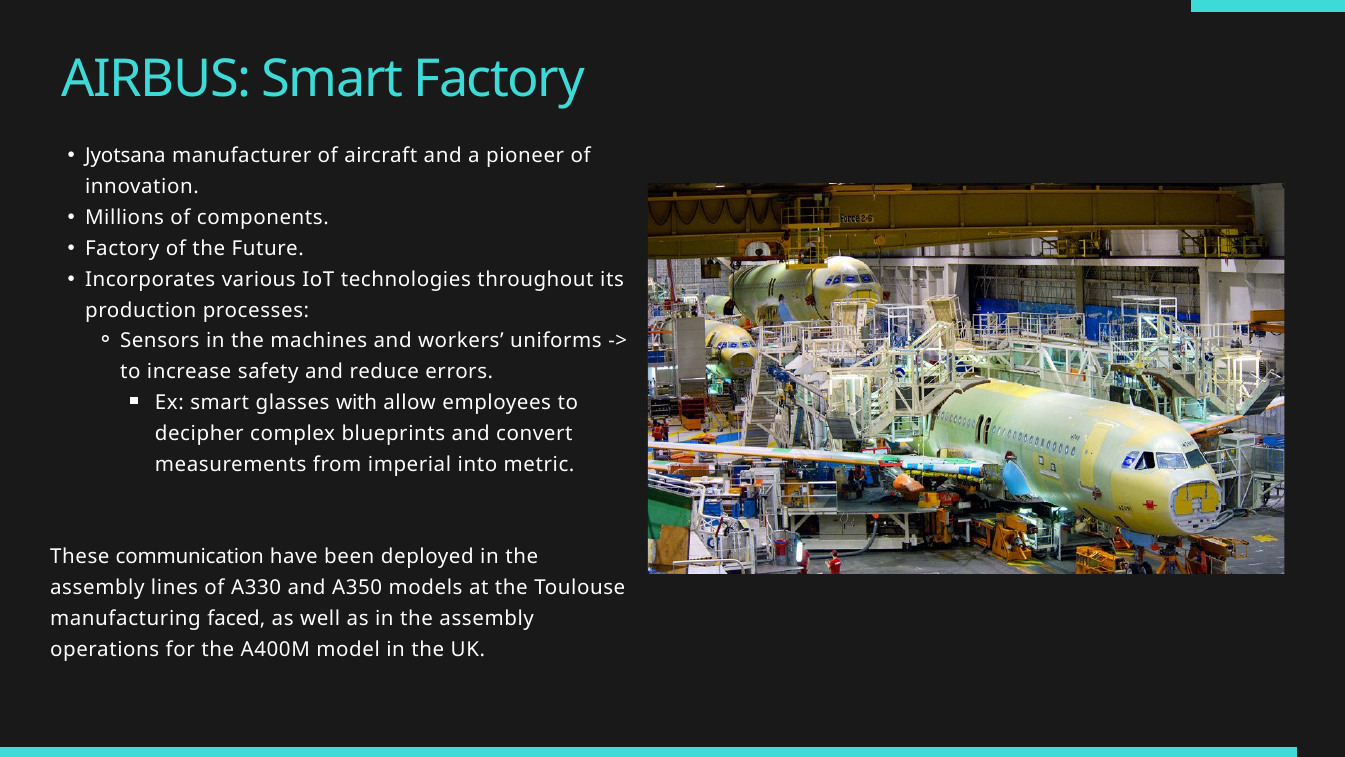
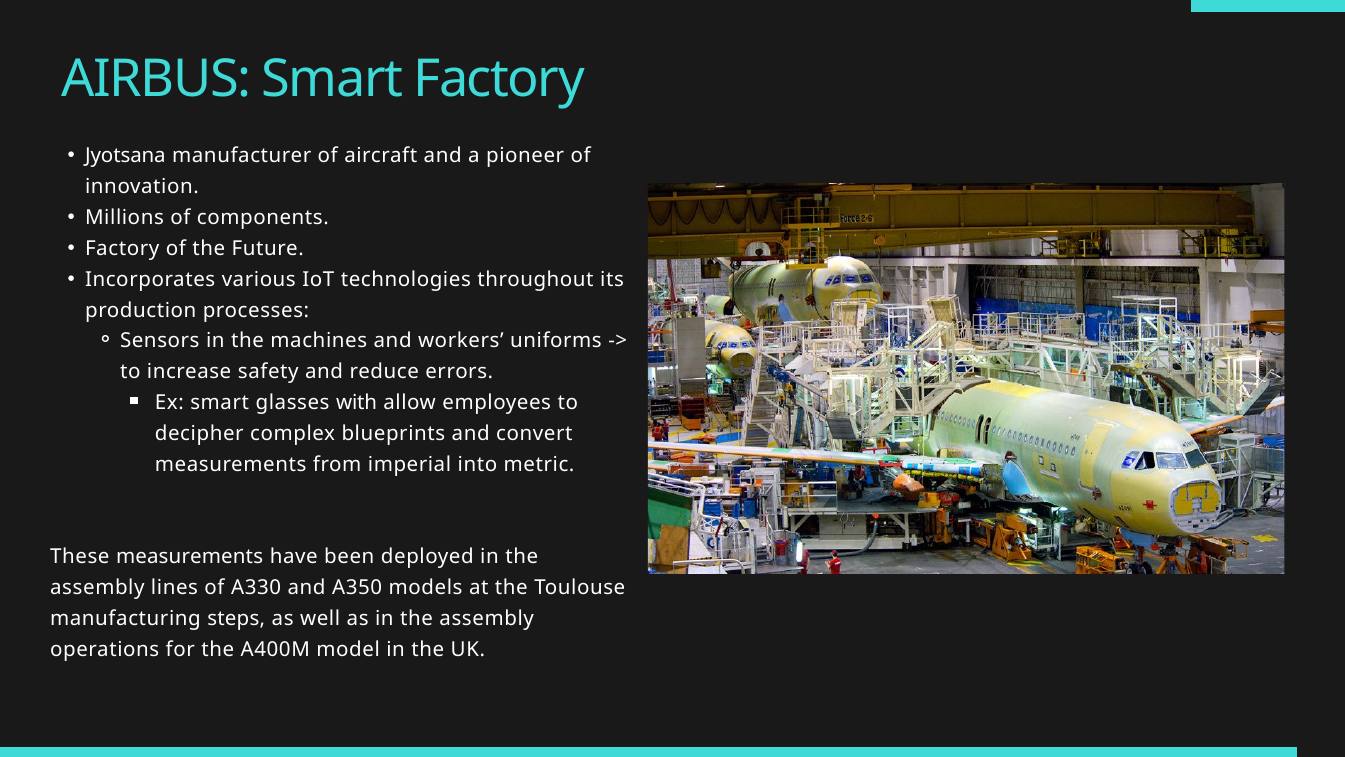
These communication: communication -> measurements (190, 557)
faced: faced -> steps (236, 618)
